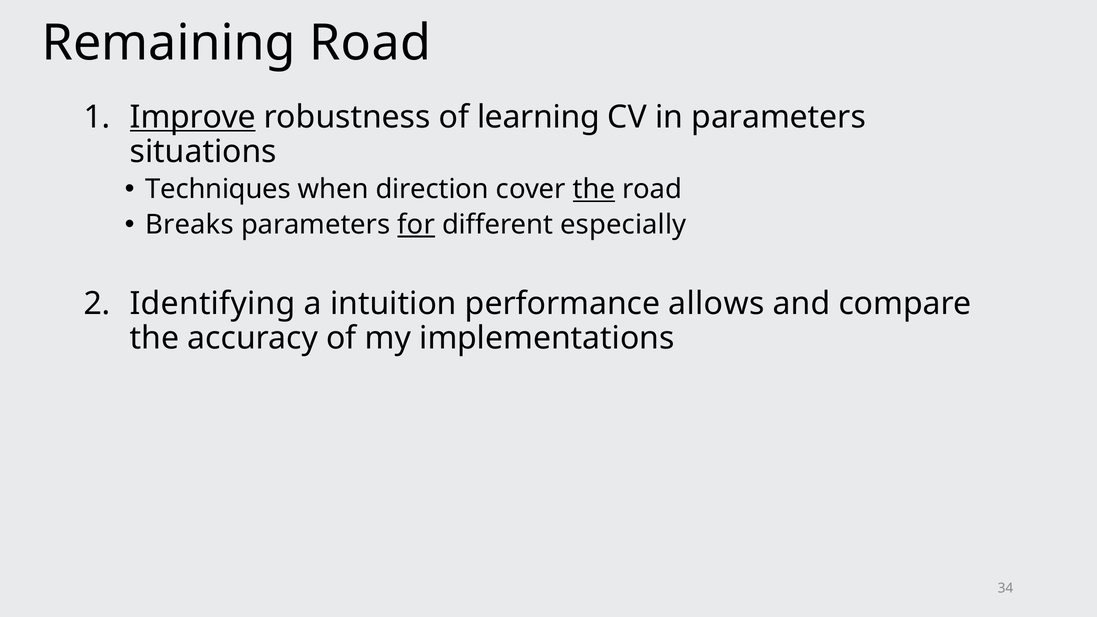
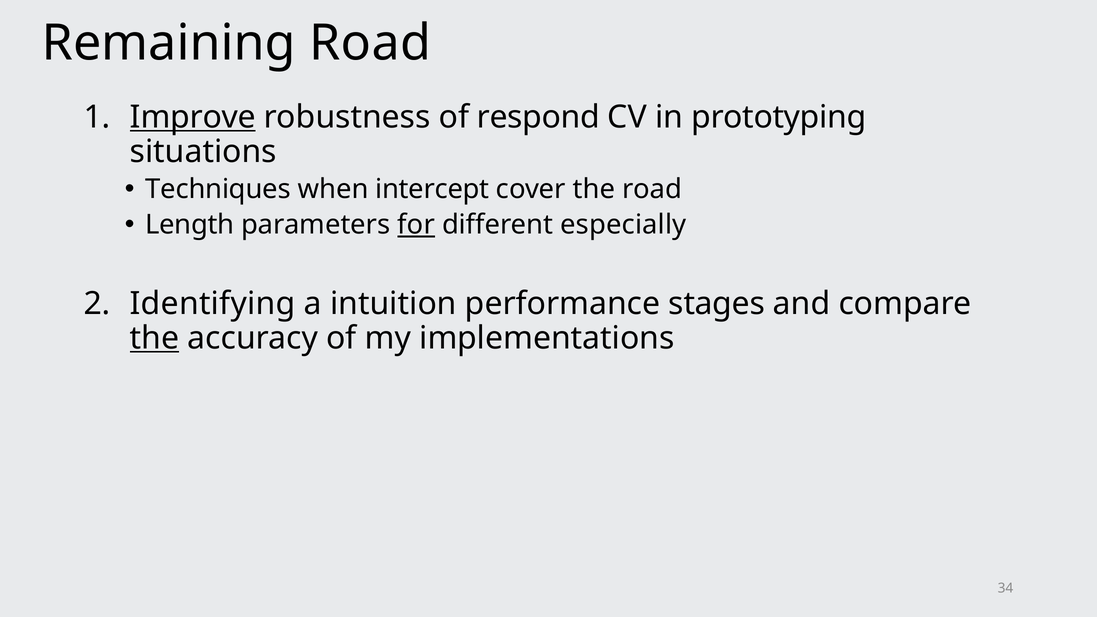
learning: learning -> respond (538, 117)
in parameters: parameters -> prototyping (779, 117)
direction: direction -> intercept (432, 189)
the underline: present -> none (594, 189)
Breaks: Breaks -> Length (190, 225)
allows: allows -> stages (717, 303)
the underline: none -> present (155, 338)
